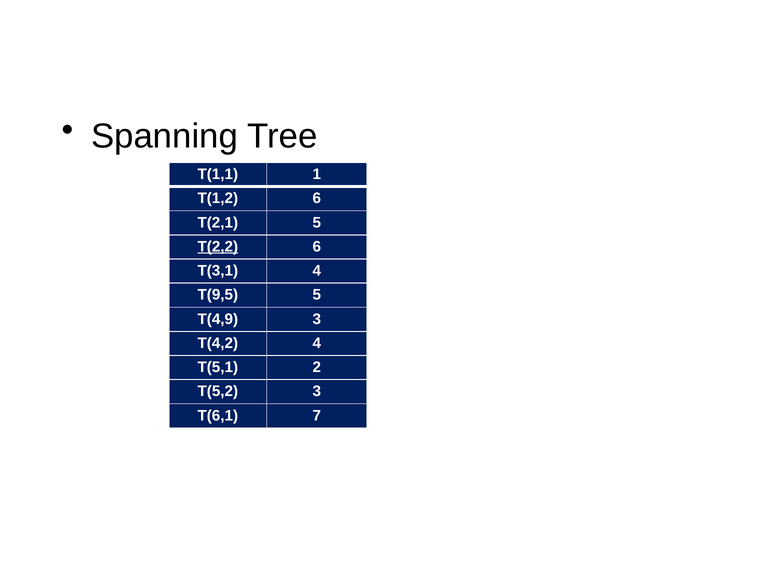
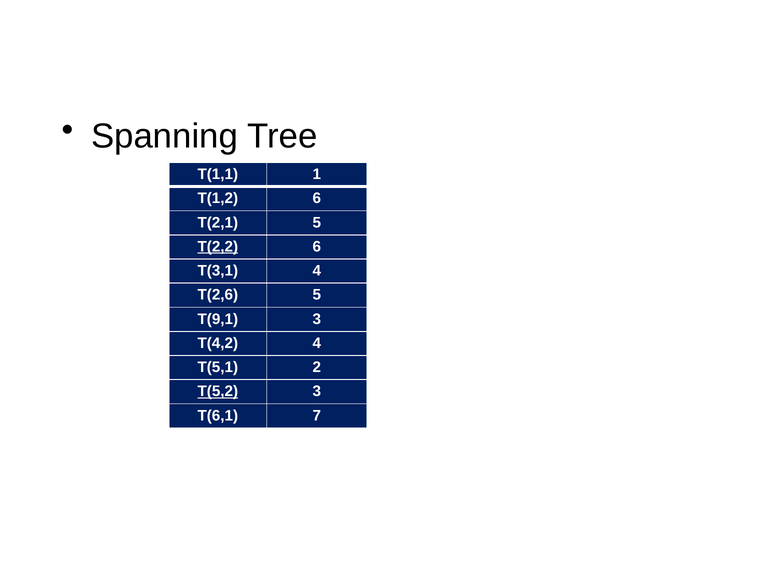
T(9,5: T(9,5 -> T(2,6 (218, 295)
T(4,9: T(4,9 -> T(9,1 (218, 319)
T(5,2 underline: none -> present (218, 392)
